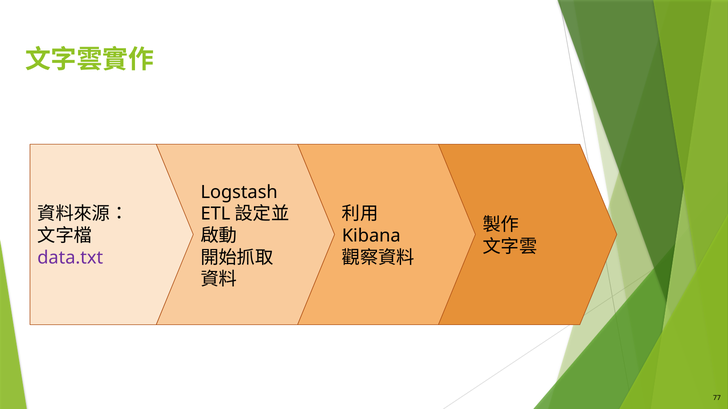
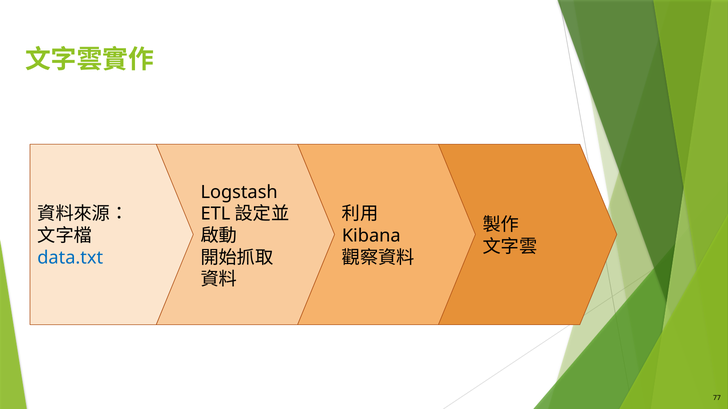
data.txt colour: purple -> blue (70, 258)
